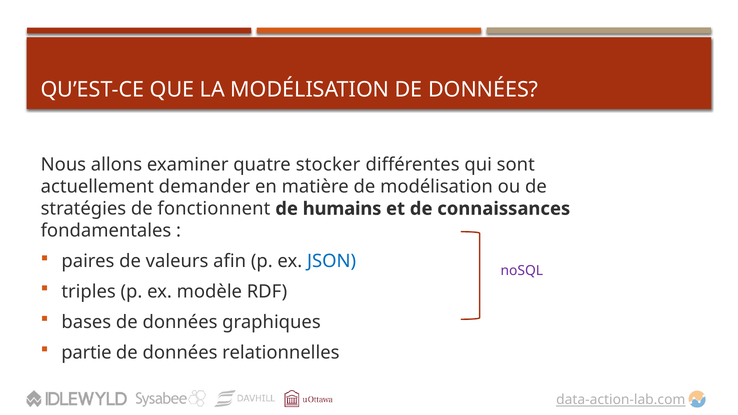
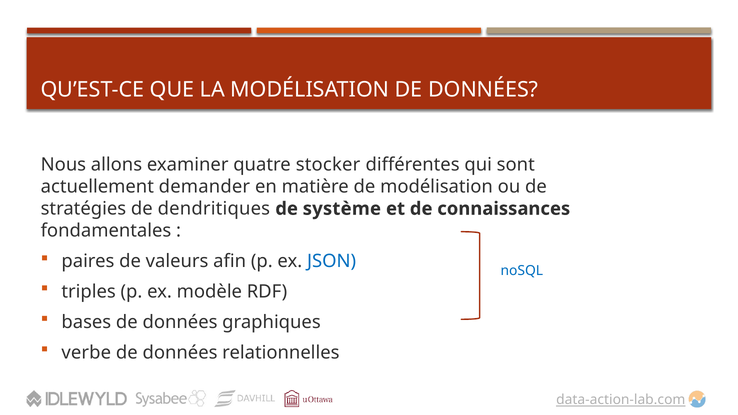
fonctionnent: fonctionnent -> dendritiques (214, 209)
humains: humains -> système (342, 209)
noSQL colour: purple -> blue (522, 271)
partie: partie -> verbe (86, 353)
